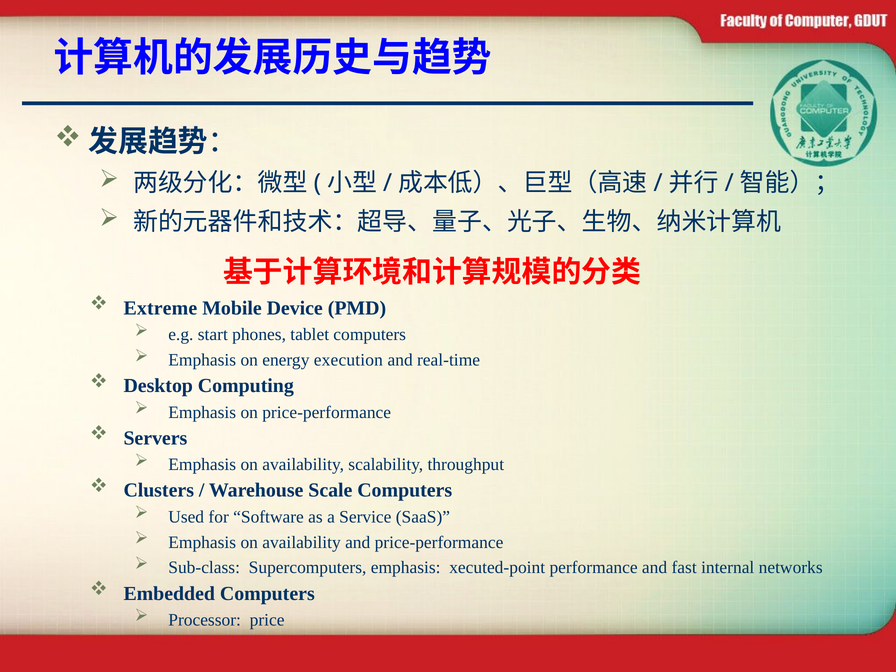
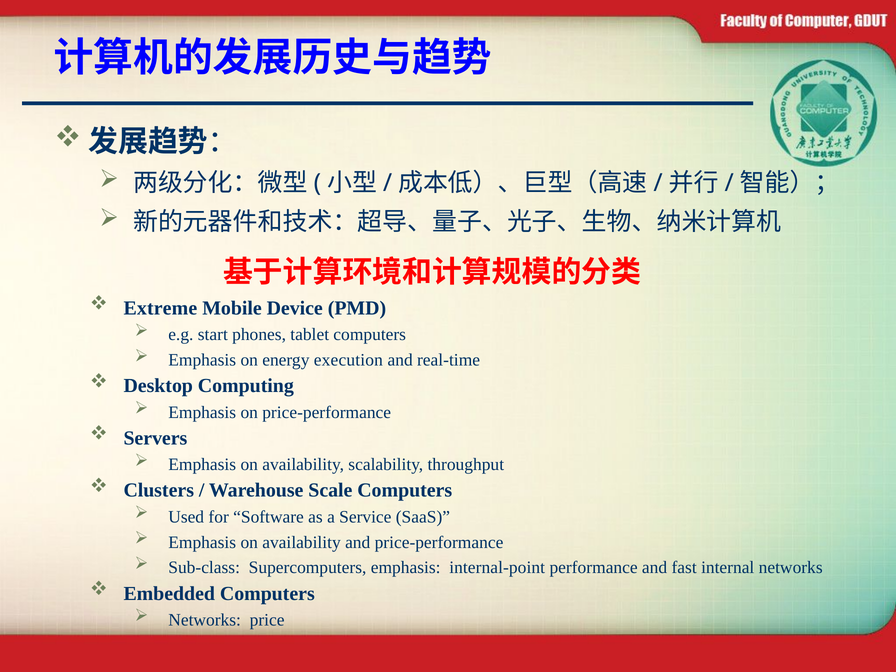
xecuted-point: xecuted-point -> internal-point (497, 568)
Processor: Processor -> Networks (205, 620)
